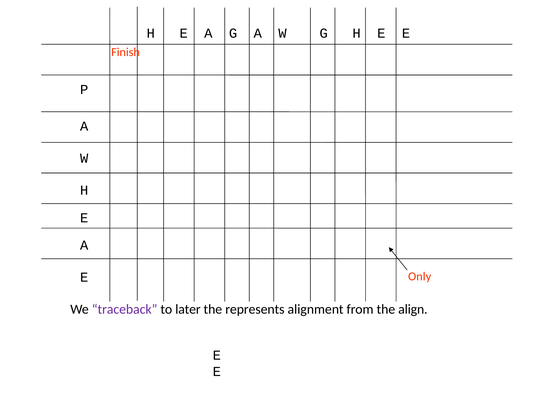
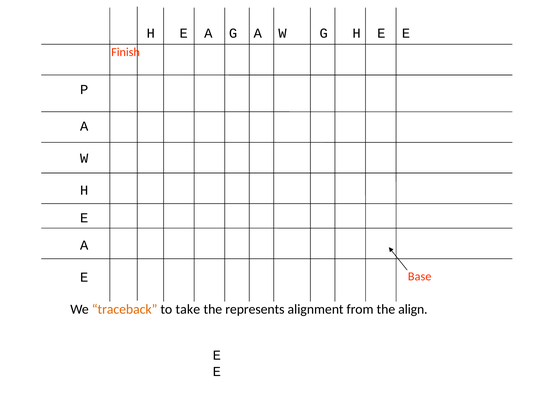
Only: Only -> Base (420, 276)
traceback colour: purple -> orange (125, 309)
later: later -> take (188, 309)
